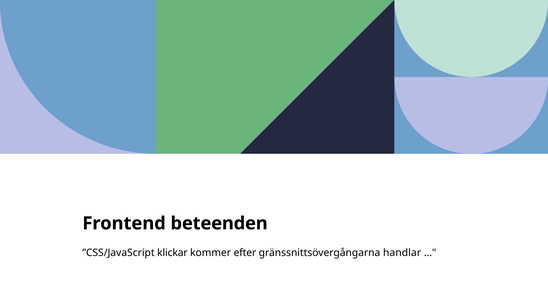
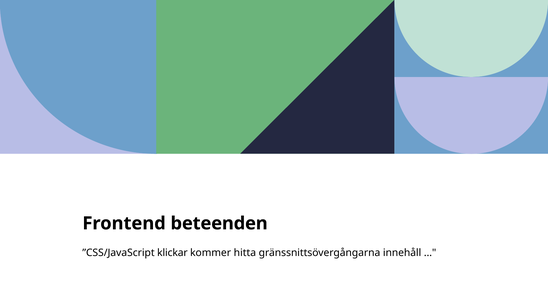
efter: efter -> hitta (245, 253)
handlar: handlar -> innehåll (402, 253)
